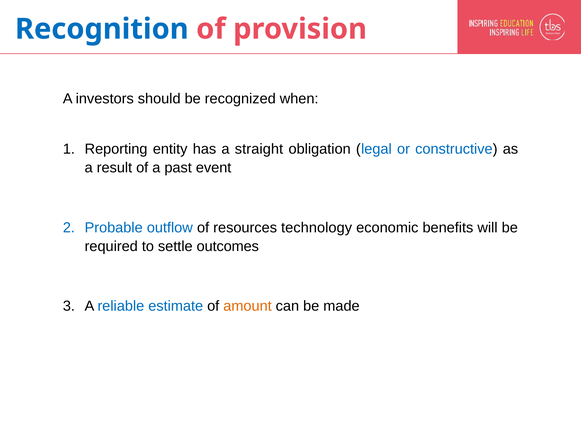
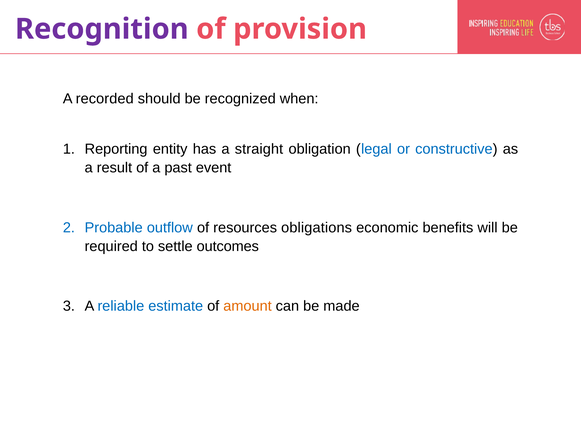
Recognition colour: blue -> purple (102, 29)
investors: investors -> recorded (105, 99)
technology: technology -> obligations (317, 227)
